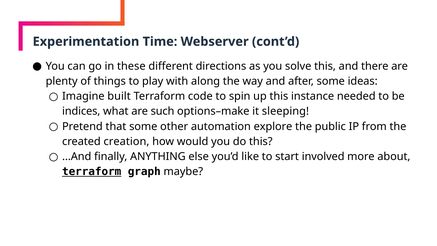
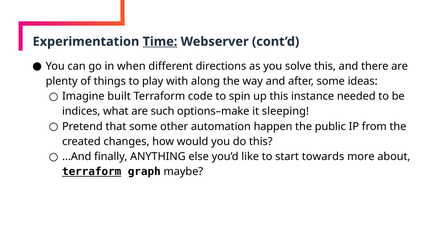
Time underline: none -> present (160, 42)
these: these -> when (131, 66)
explore: explore -> happen (273, 126)
creation: creation -> changes (127, 141)
involved: involved -> towards (323, 156)
